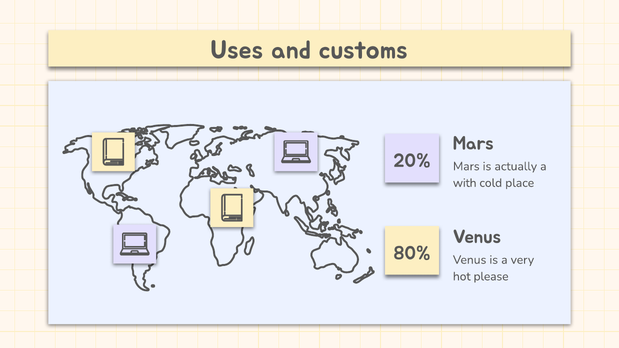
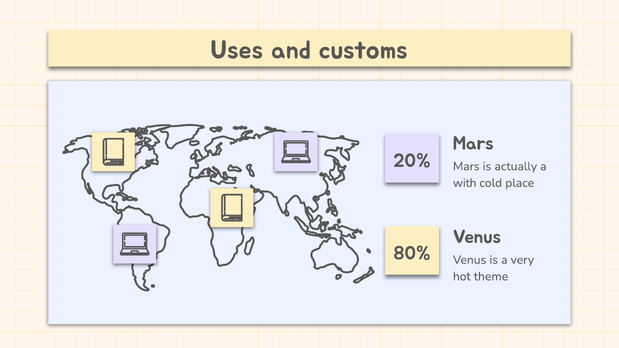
please: please -> theme (491, 277)
